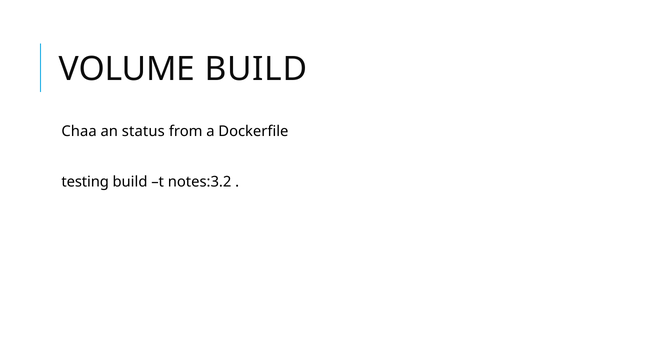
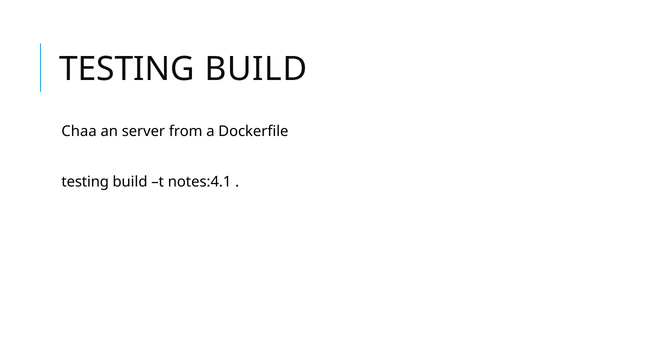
VOLUME: VOLUME -> TESTING (127, 69)
status: status -> server (143, 131)
notes:3.2: notes:3.2 -> notes:4.1 (200, 182)
